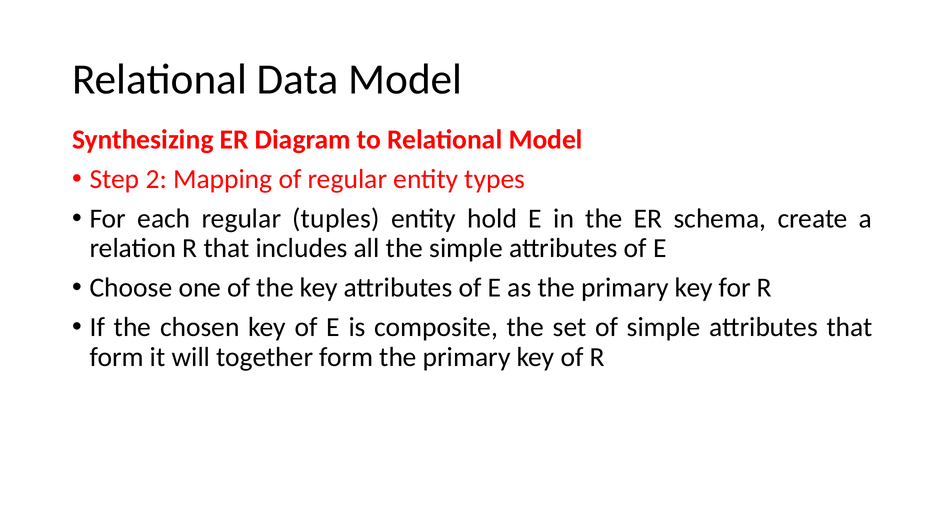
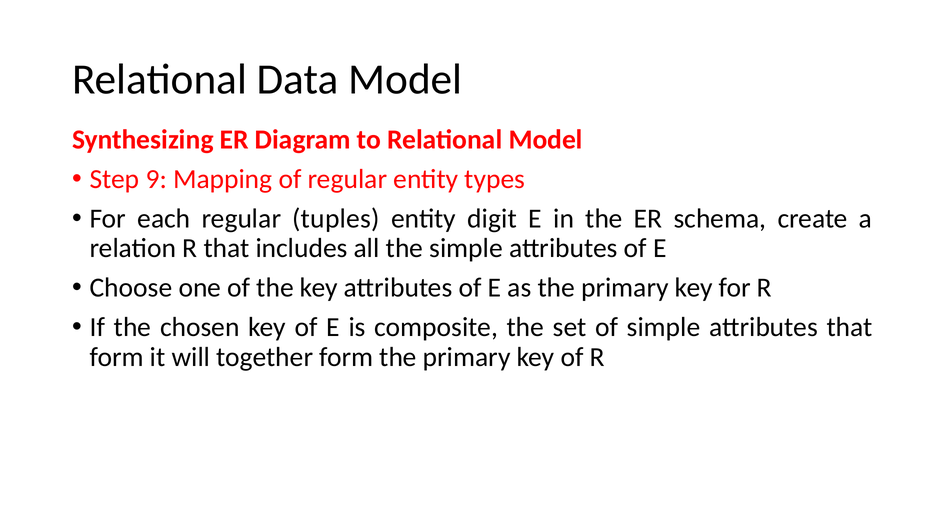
2: 2 -> 9 (156, 179)
hold: hold -> digit (492, 219)
